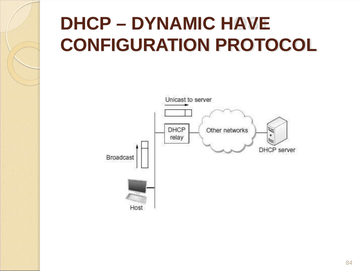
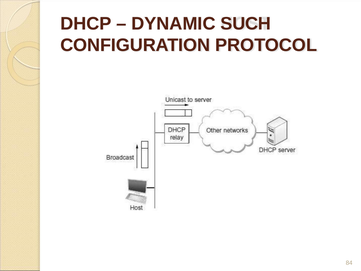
HAVE: HAVE -> SUCH (246, 24)
